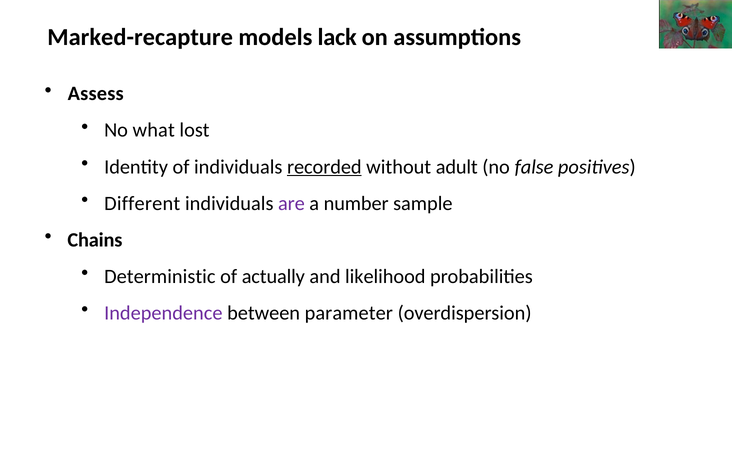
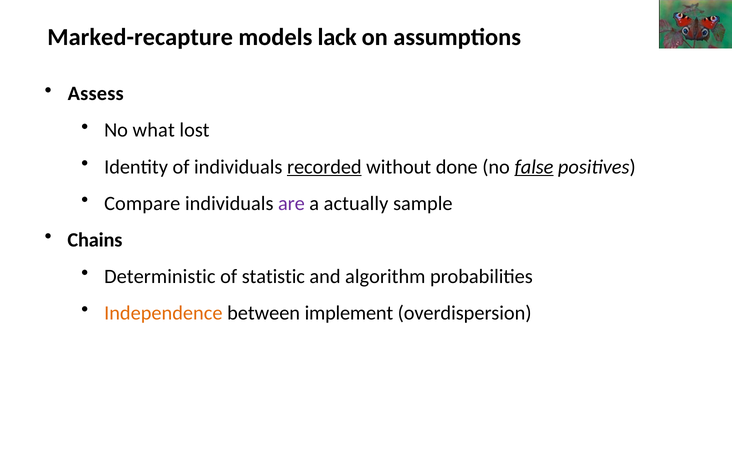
adult: adult -> done (457, 167)
false underline: none -> present (534, 167)
Different: Different -> Compare (142, 204)
number: number -> actually (356, 204)
actually: actually -> statistic (273, 277)
likelihood: likelihood -> algorithm (385, 277)
Independence colour: purple -> orange (163, 313)
parameter: parameter -> implement (349, 313)
